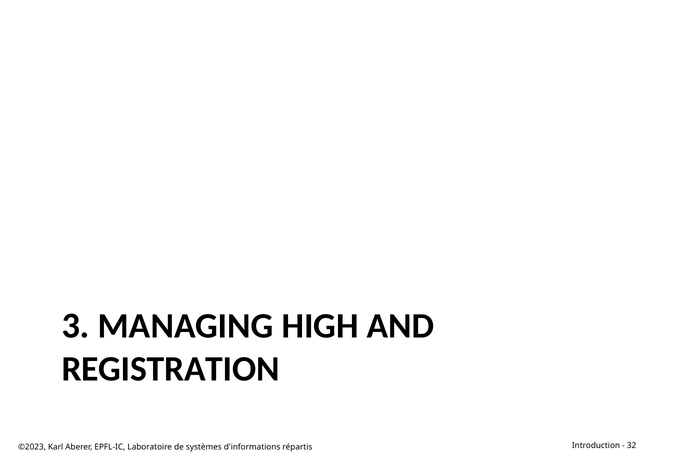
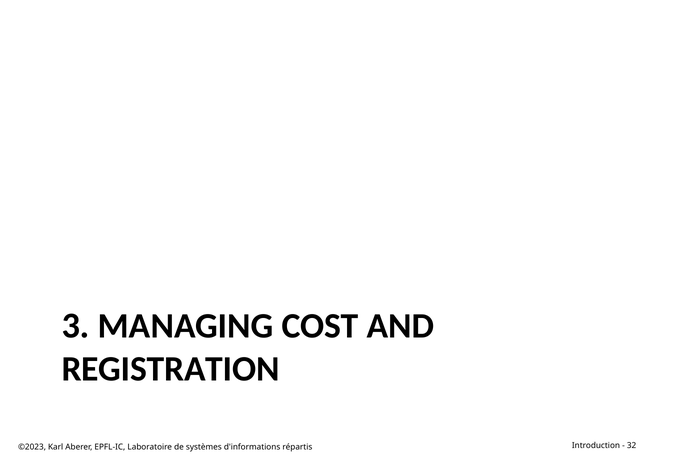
HIGH: HIGH -> COST (320, 326)
